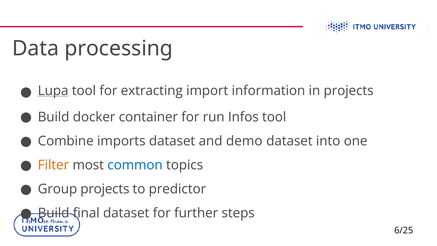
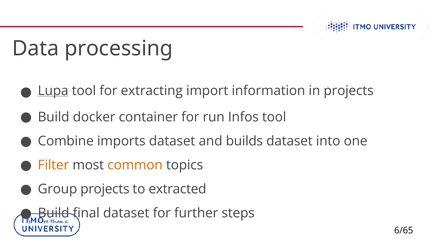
demo: demo -> builds (244, 141)
common colour: blue -> orange (135, 165)
predictor: predictor -> extracted (177, 189)
6/25: 6/25 -> 6/65 (404, 230)
